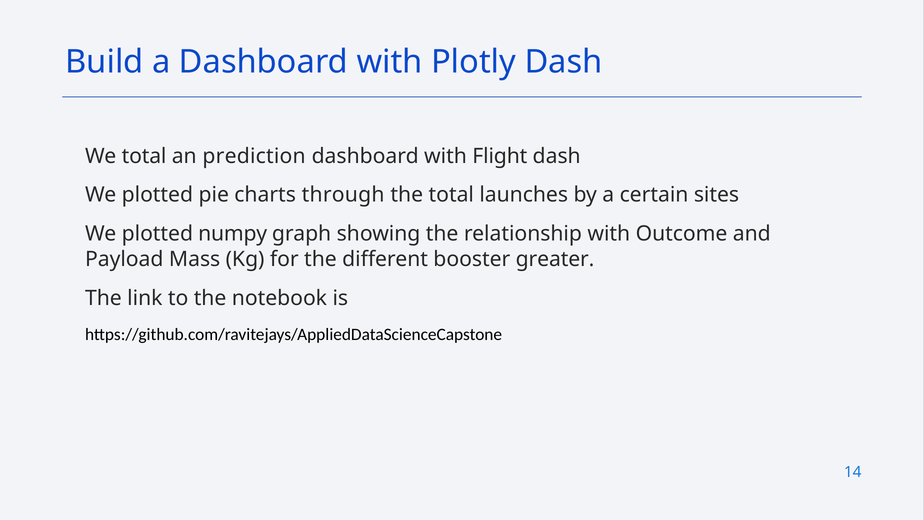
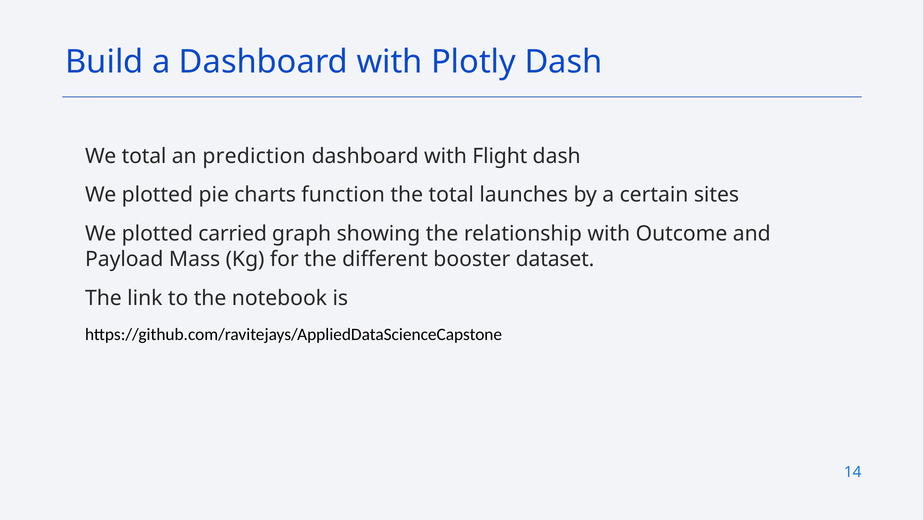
through: through -> function (343, 195)
numpy: numpy -> carried (233, 234)
greater: greater -> dataset (555, 259)
